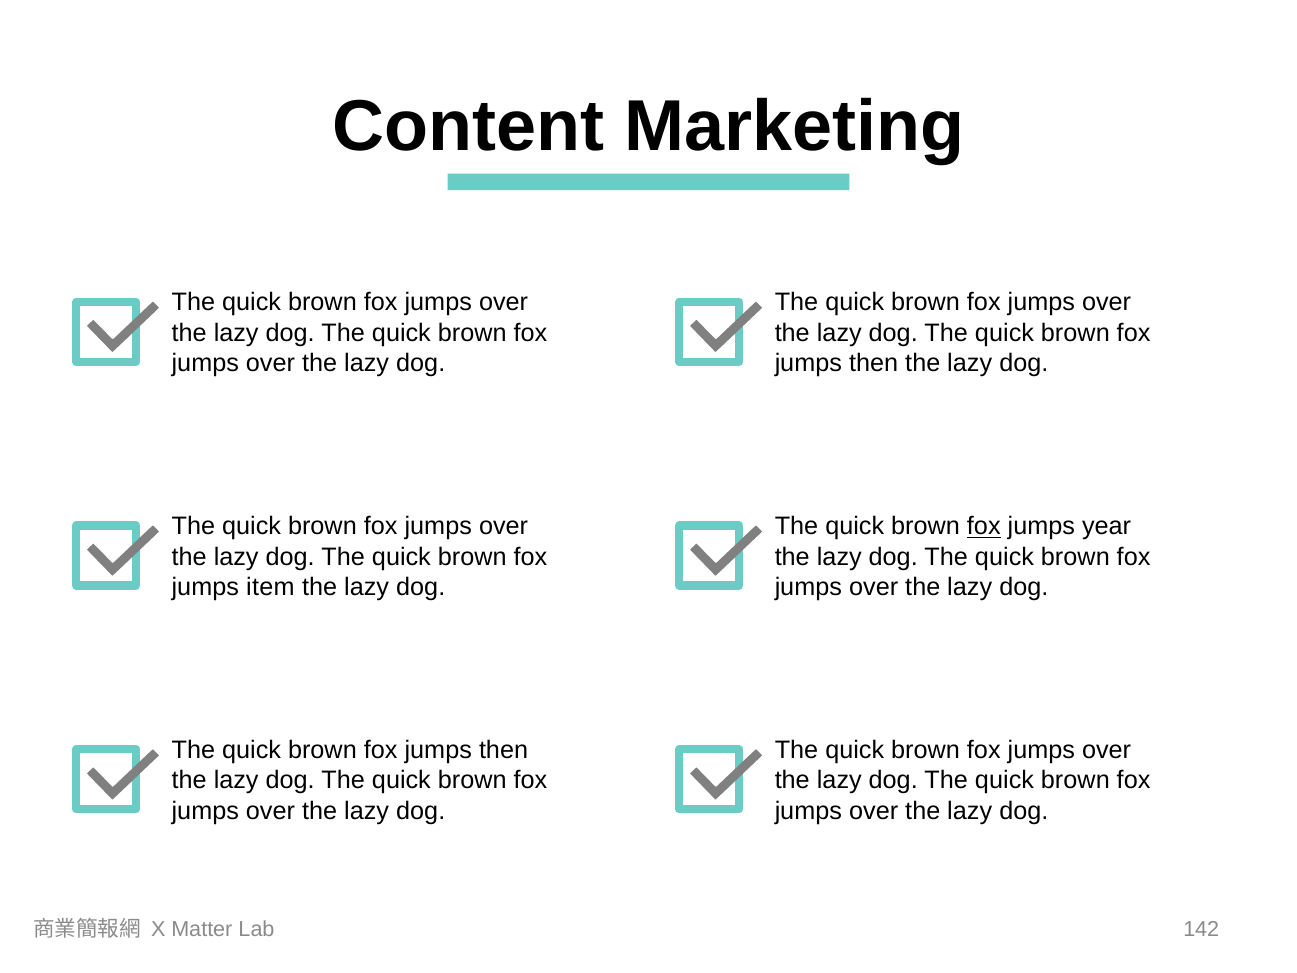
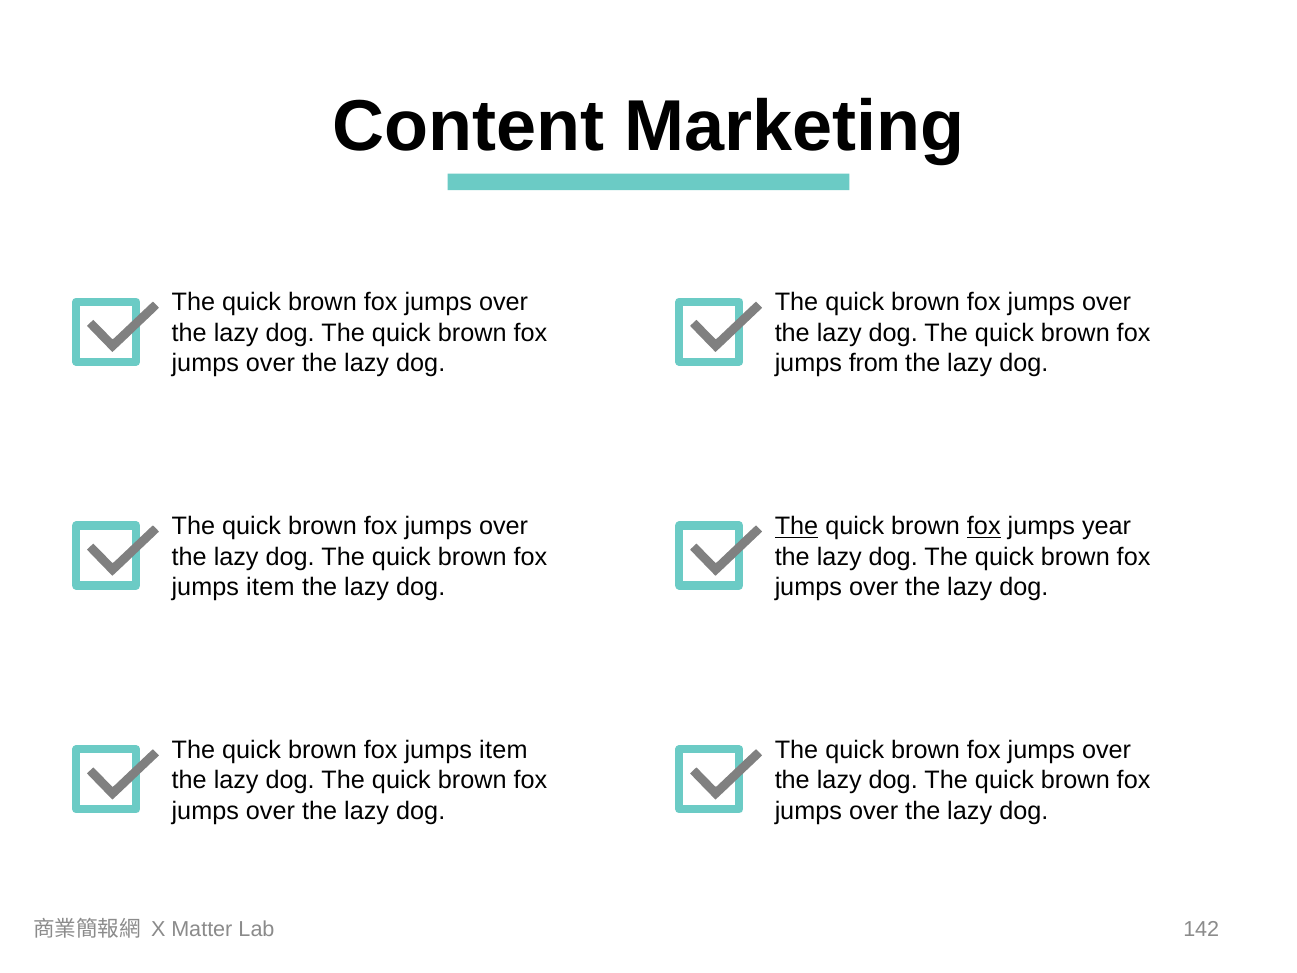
then: then -> from (874, 363)
The underline: none -> present (796, 526)
then: then -> item (503, 750)
